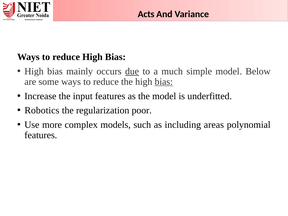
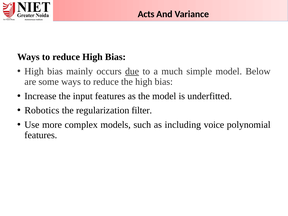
bias underline: present -> none (164, 82)
poor: poor -> filter (142, 110)
areas: areas -> voice (214, 125)
